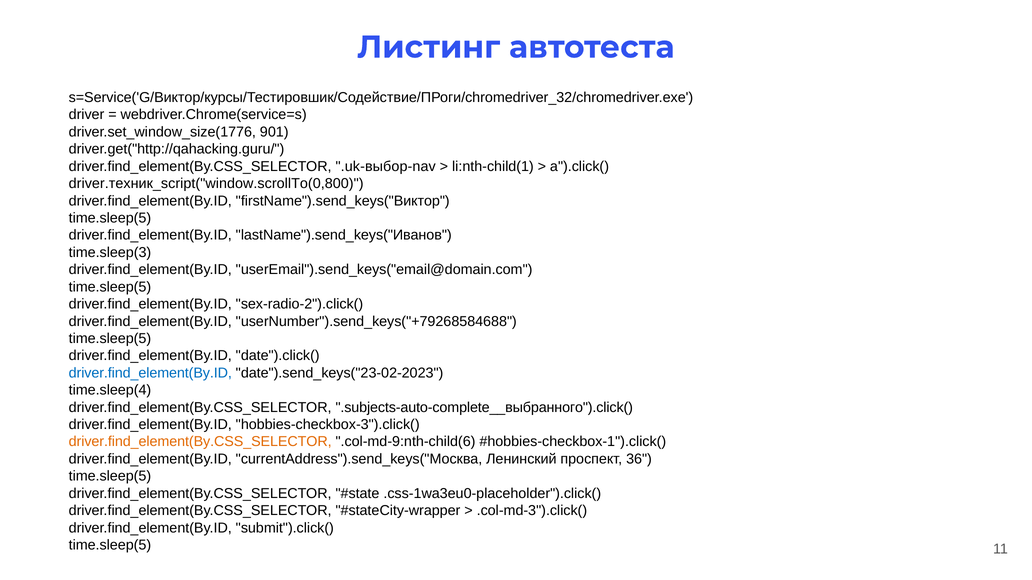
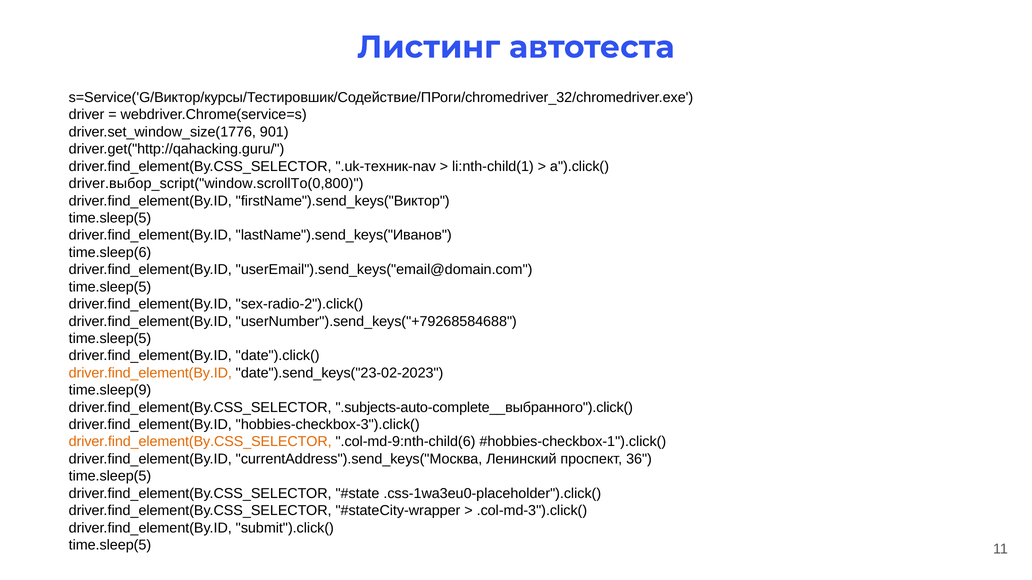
.uk-выбор-nav: .uk-выбор-nav -> .uk-техник-nav (386, 167)
driver.техник_script("window.scrollTo(0,800: driver.техник_script("window.scrollTo(0,800 -> driver.выбор_script("window.scrollTo(0,800 (216, 184)
time.sleep(3: time.sleep(3 -> time.sleep(6 (110, 253)
driver.find_element(By.ID colour: blue -> orange (150, 373)
time.sleep(4: time.sleep(4 -> time.sleep(9 (110, 390)
